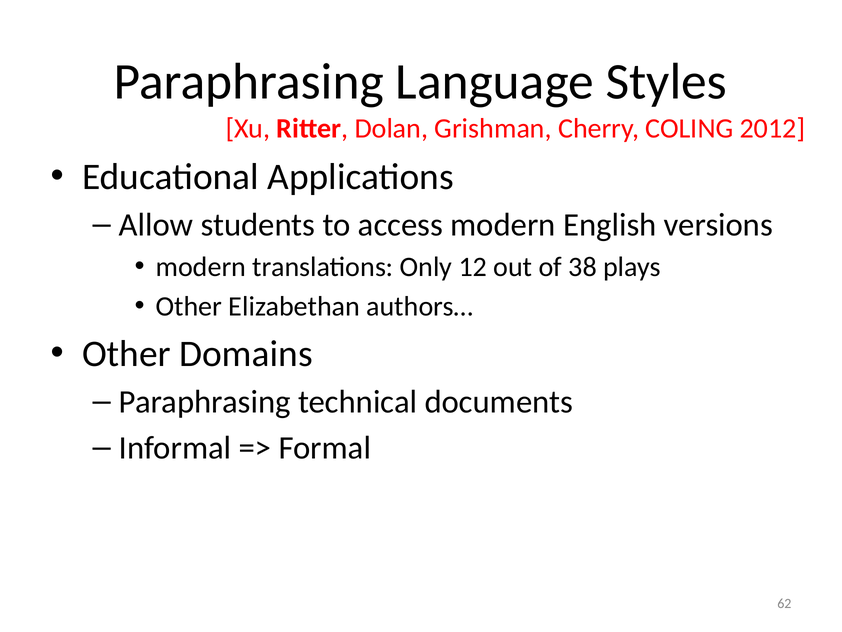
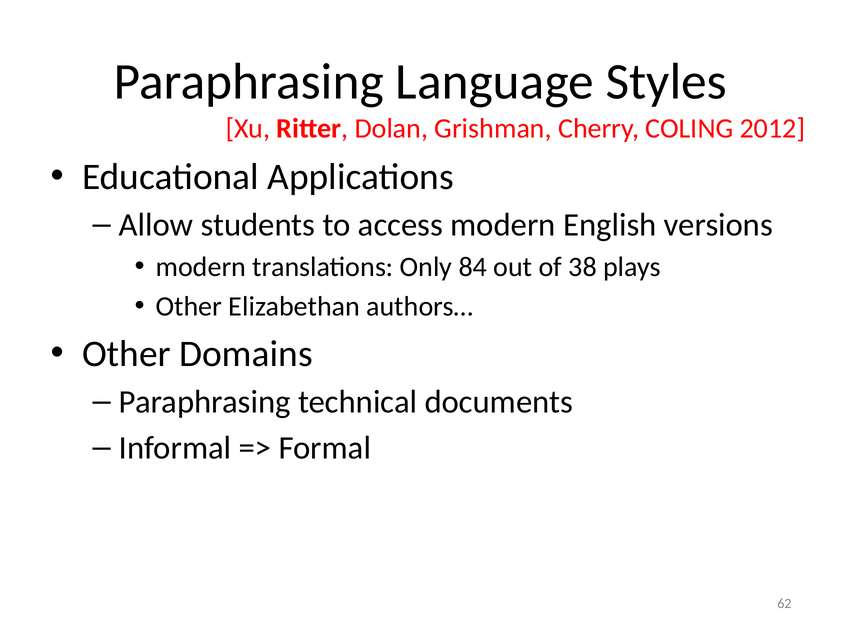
12: 12 -> 84 (473, 267)
